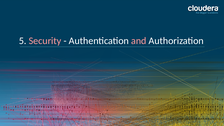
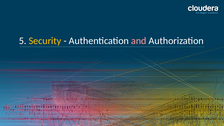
Security colour: pink -> yellow (45, 41)
